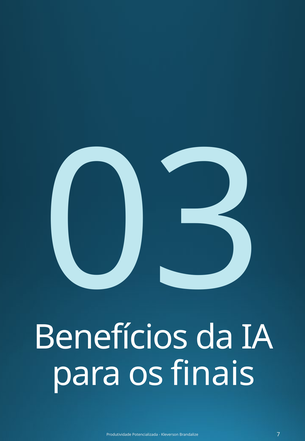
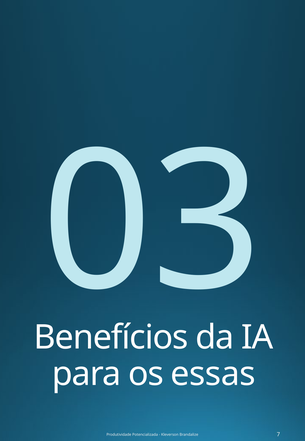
finais: finais -> essas (213, 374)
